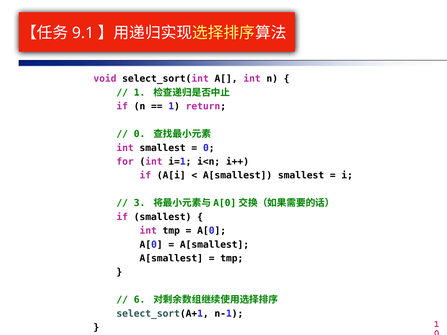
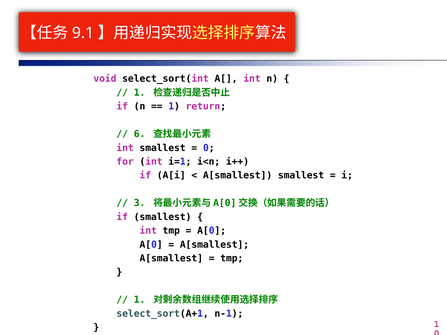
0: 0 -> 6 (140, 134)
6: 6 -> 1 (140, 300)
